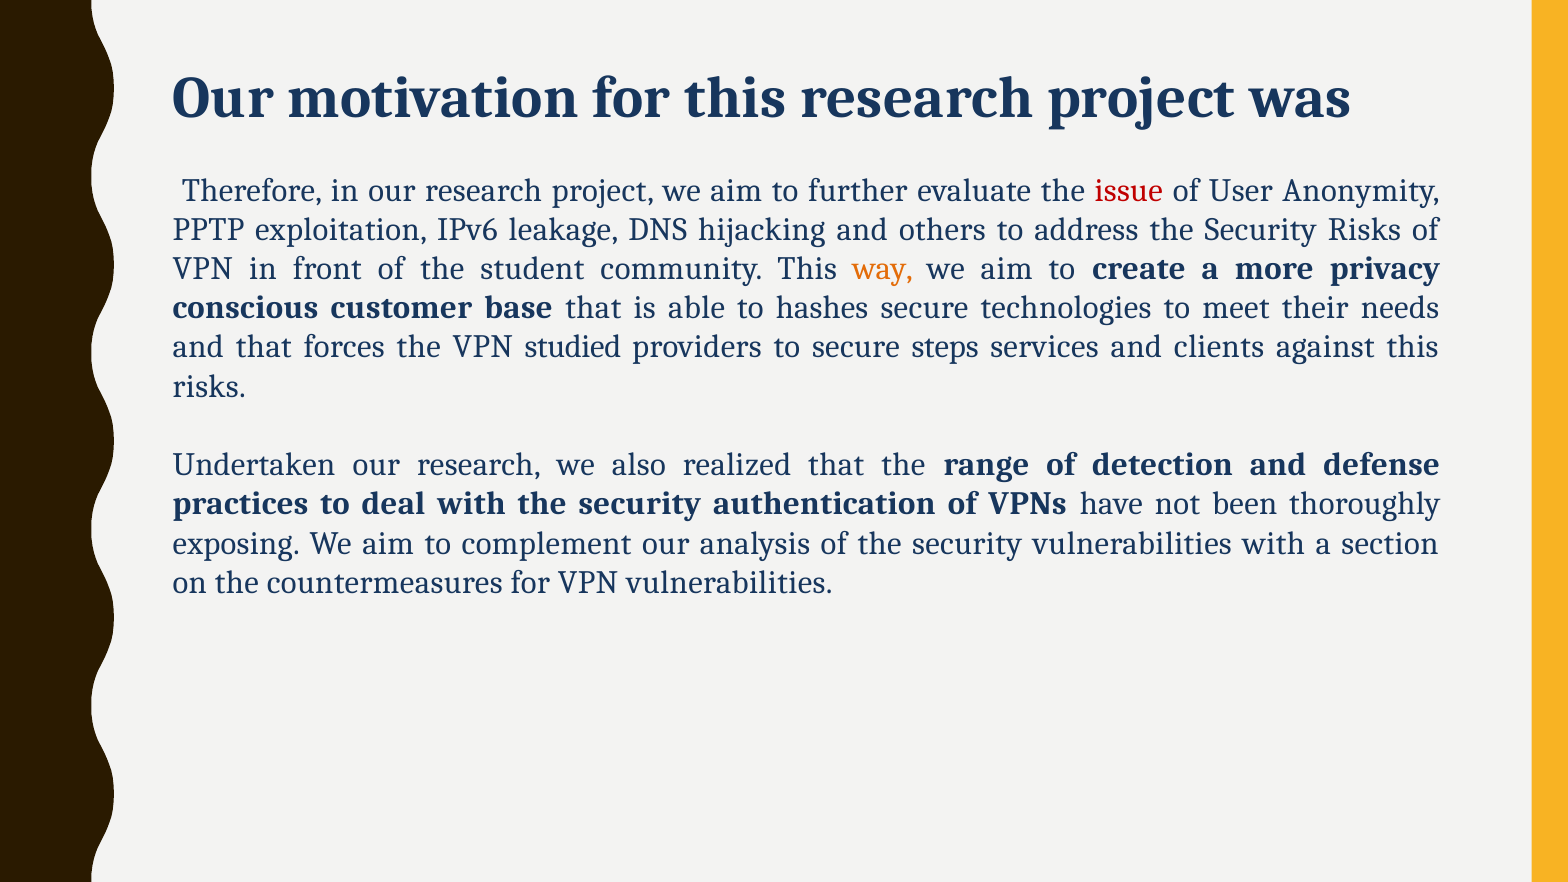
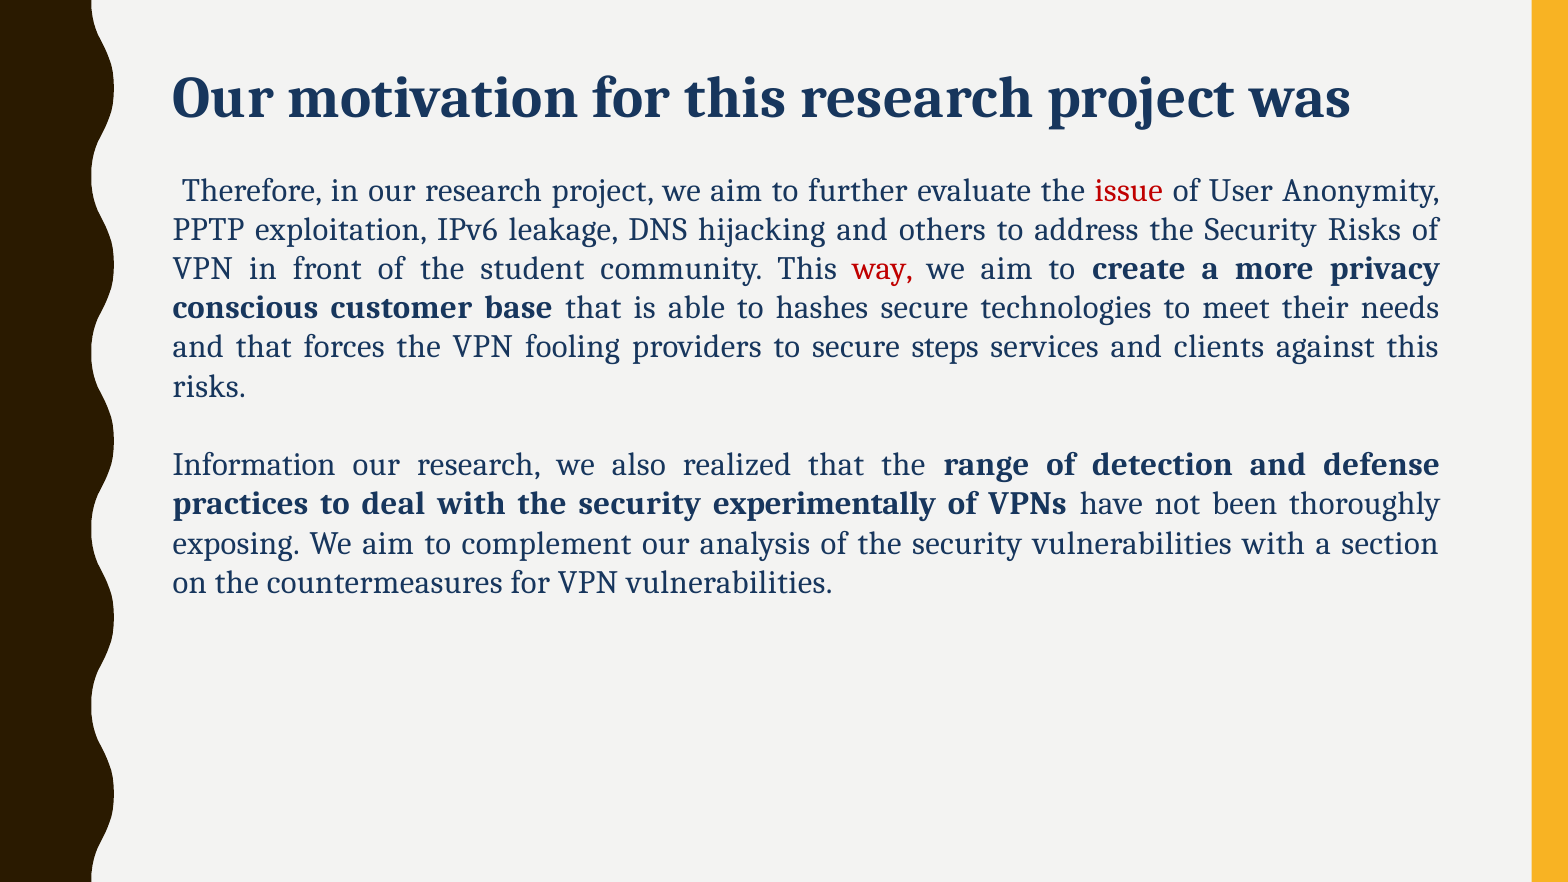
way colour: orange -> red (883, 269)
studied: studied -> fooling (573, 347)
Undertaken: Undertaken -> Information (254, 465)
authentication: authentication -> experimentally (825, 504)
